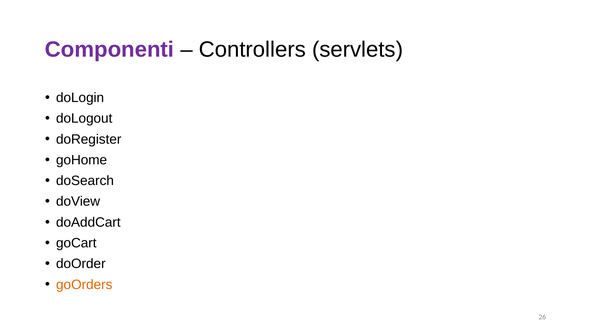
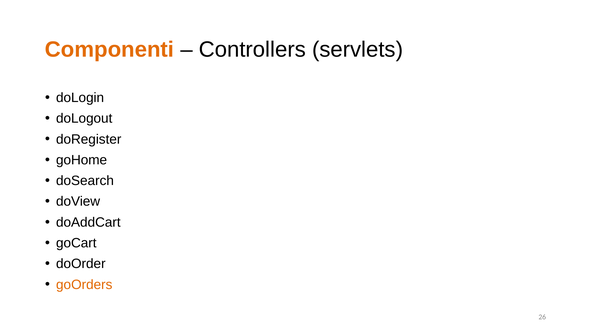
Componenti colour: purple -> orange (110, 50)
